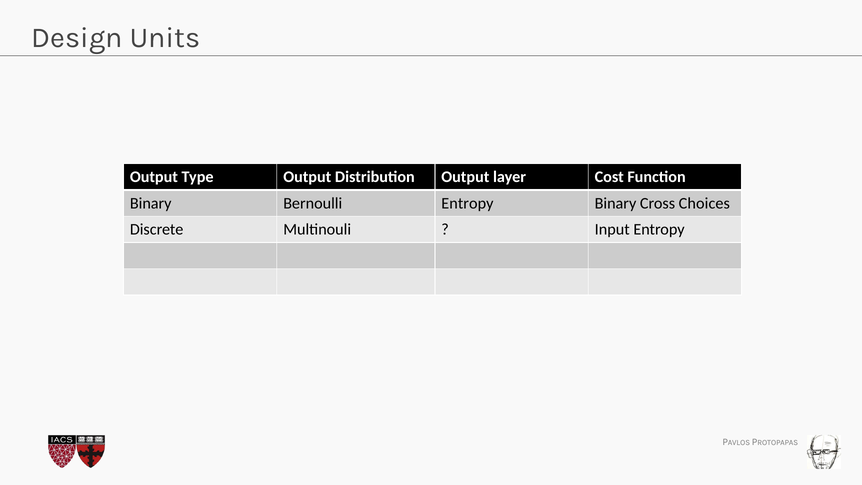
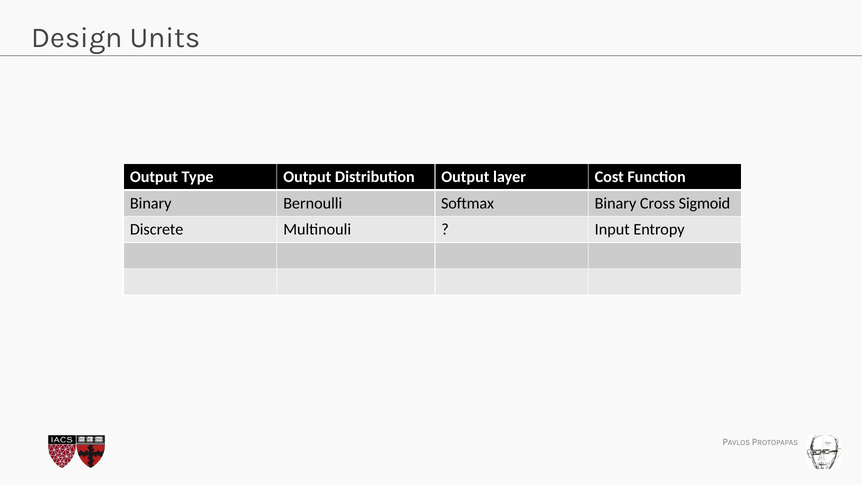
Bernoulli Entropy: Entropy -> Softmax (468, 203)
Choices: Choices -> Sigmoid (704, 203)
